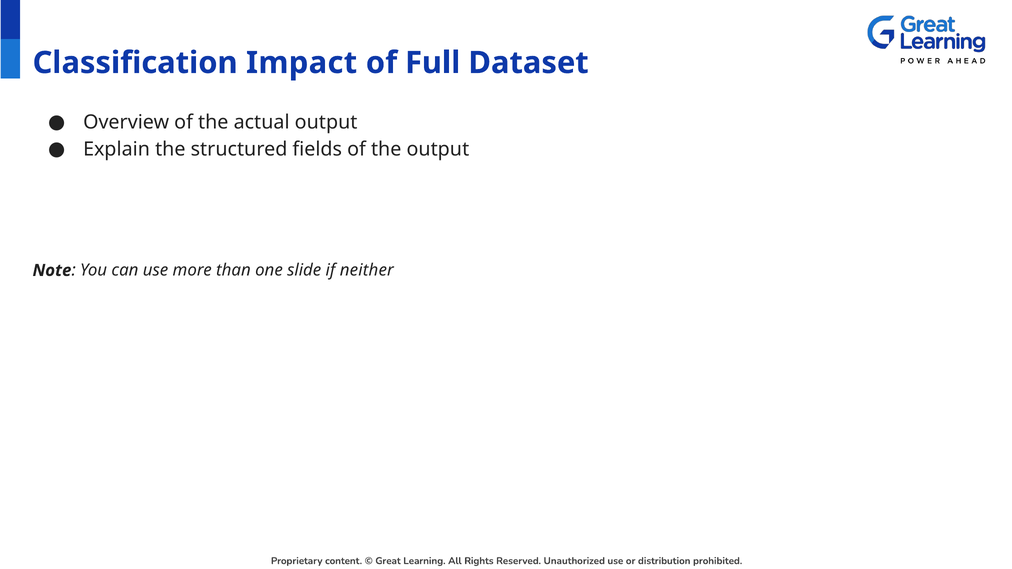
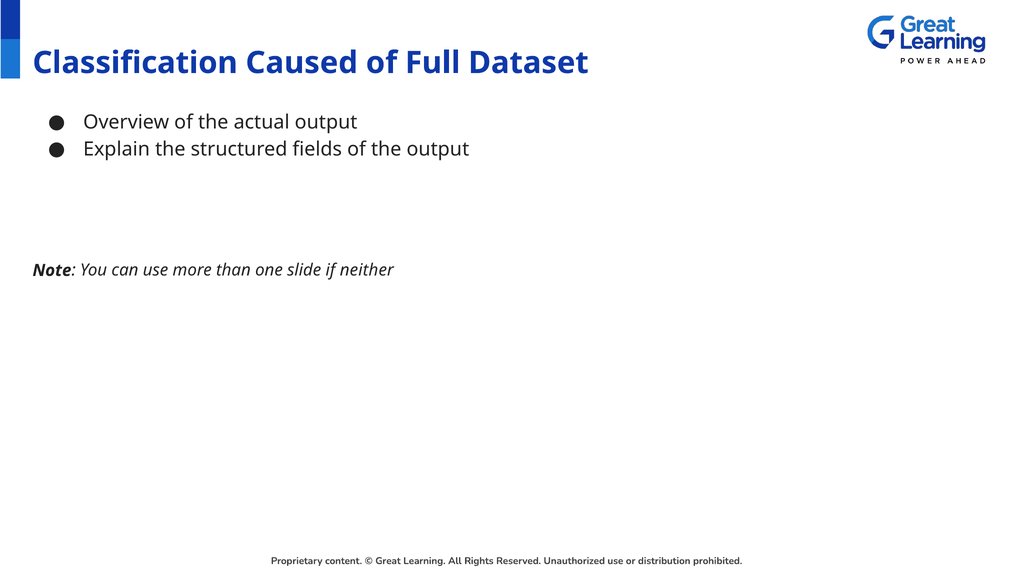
Impact: Impact -> Caused (302, 63)
